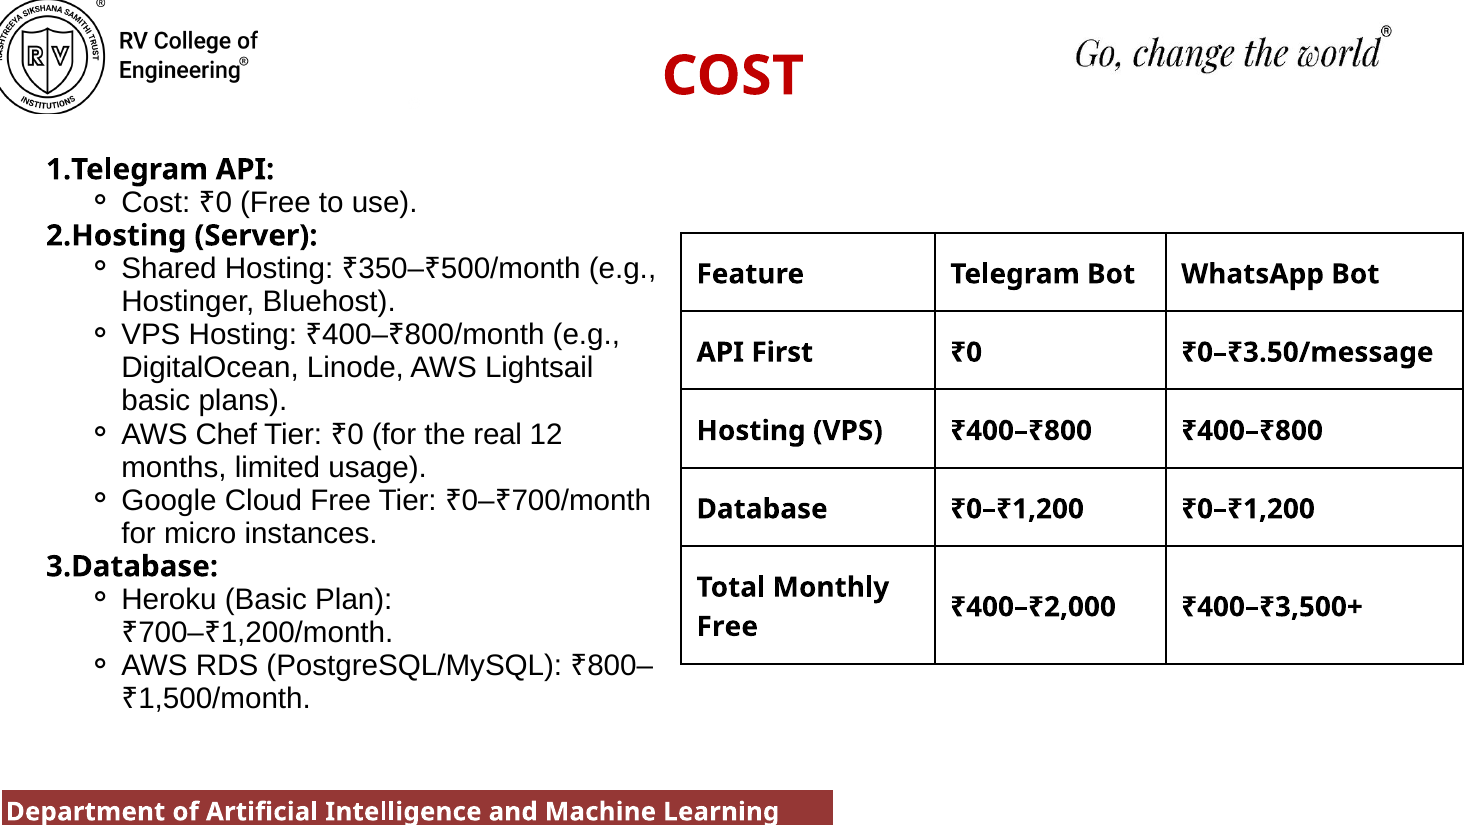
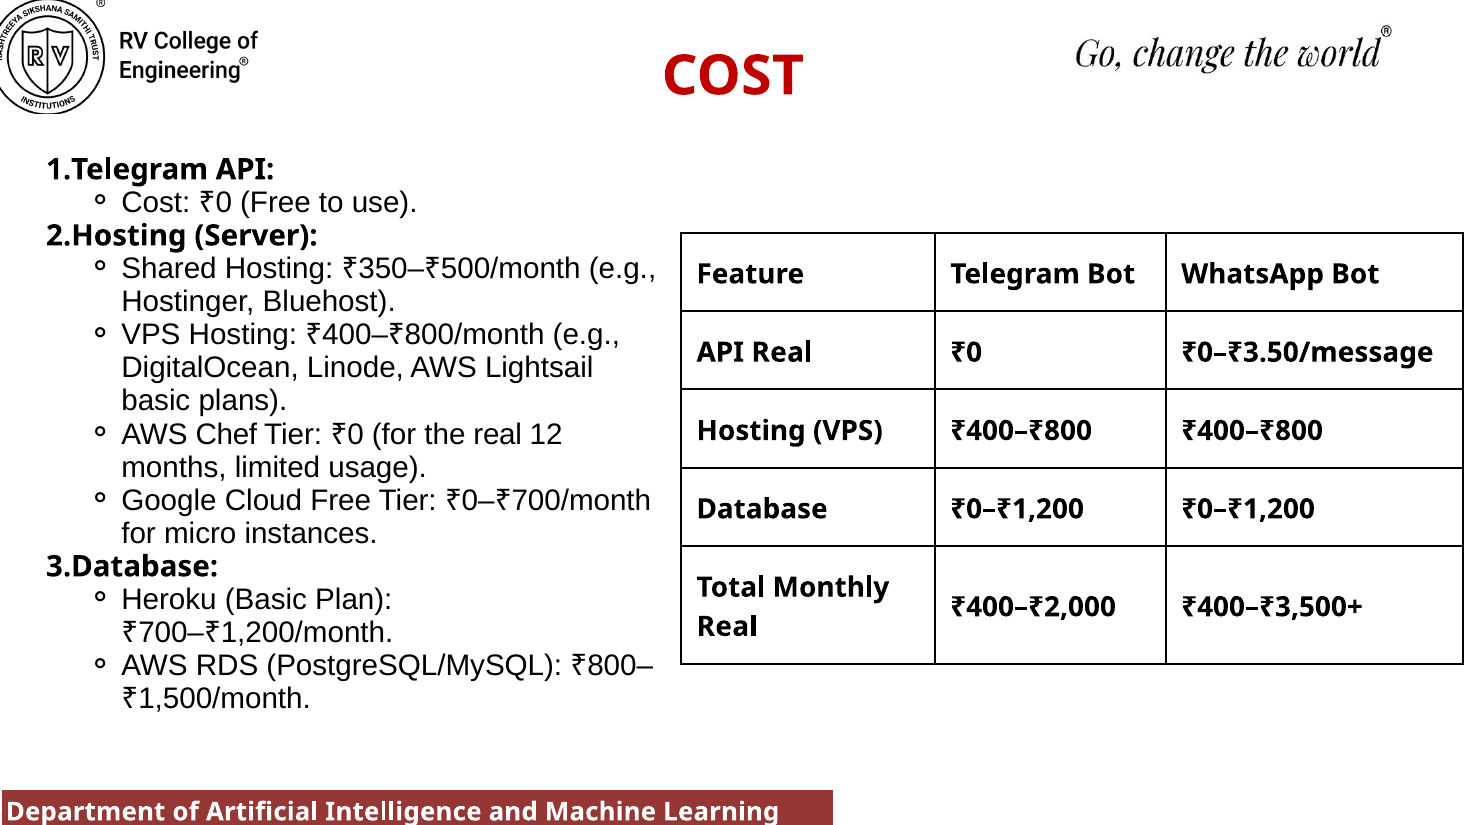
API First: First -> Real (782, 352)
Free: Free -> Real (727, 626)
